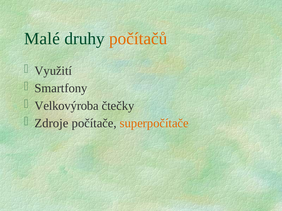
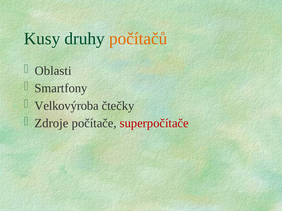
Malé: Malé -> Kusy (42, 39)
Využití: Využití -> Oblasti (53, 71)
superpočítače colour: orange -> red (154, 124)
